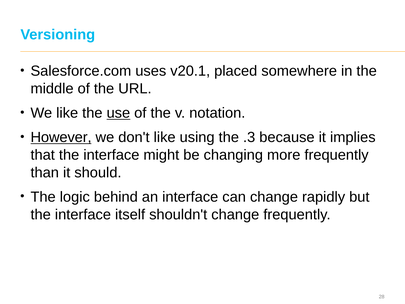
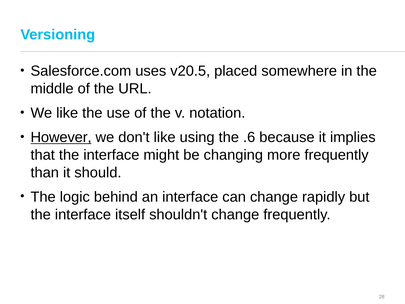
v20.1: v20.1 -> v20.5 (190, 71)
use underline: present -> none (118, 113)
.3: .3 -> .6 (249, 137)
